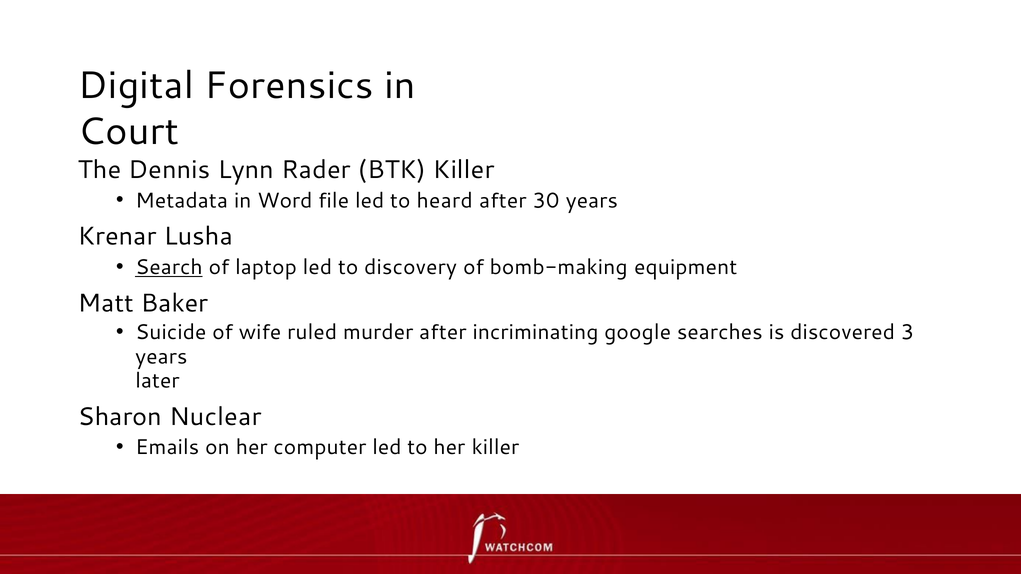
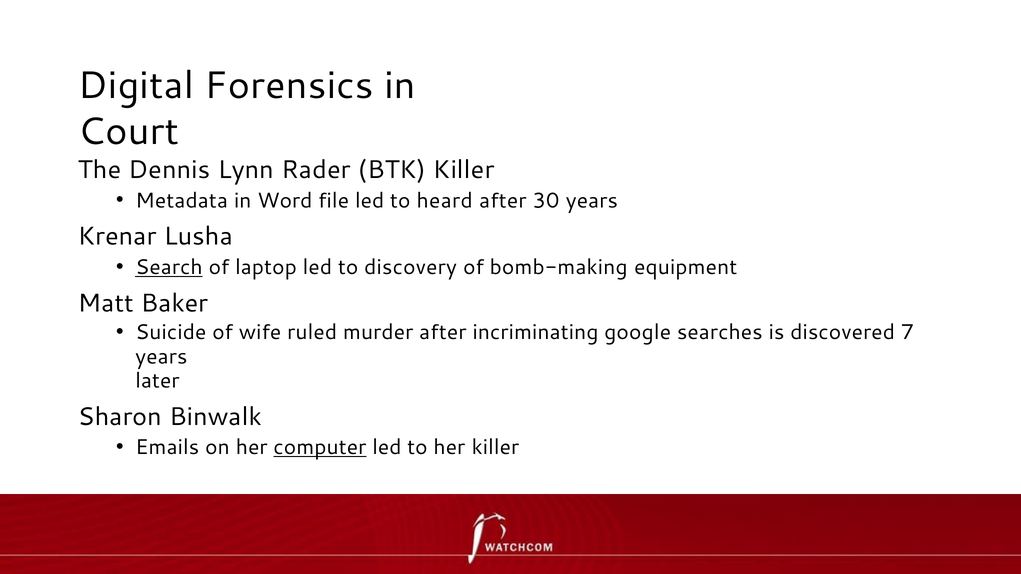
3: 3 -> 7 (907, 333)
Nuclear: Nuclear -> Binwalk (215, 417)
computer underline: none -> present (320, 448)
